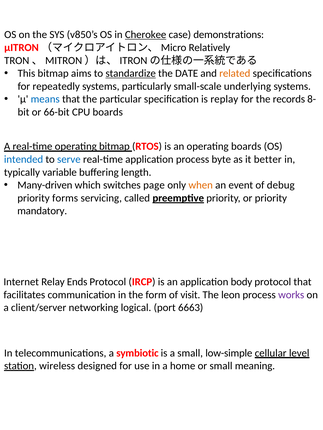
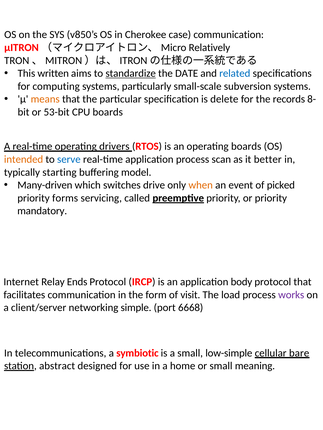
Cherokee underline: present -> none (146, 35)
case demonstrations: demonstrations -> communication (229, 35)
This bitmap: bitmap -> written (53, 73)
related colour: orange -> blue (235, 73)
repeatedly: repeatedly -> computing (56, 86)
underlying: underlying -> subversion (248, 86)
means colour: blue -> orange (45, 99)
replay: replay -> delete (224, 99)
66-bit: 66-bit -> 53-bit (57, 112)
operating bitmap: bitmap -> drivers (114, 147)
intended colour: blue -> orange (24, 160)
byte: byte -> scan (221, 160)
variable: variable -> starting (59, 172)
length: length -> model (136, 172)
page: page -> drive (154, 185)
debug: debug -> picked (281, 185)
leon: leon -> load (231, 295)
logical: logical -> simple (136, 308)
6663: 6663 -> 6668 (191, 308)
level: level -> bare (299, 354)
wireless: wireless -> abstract (57, 366)
